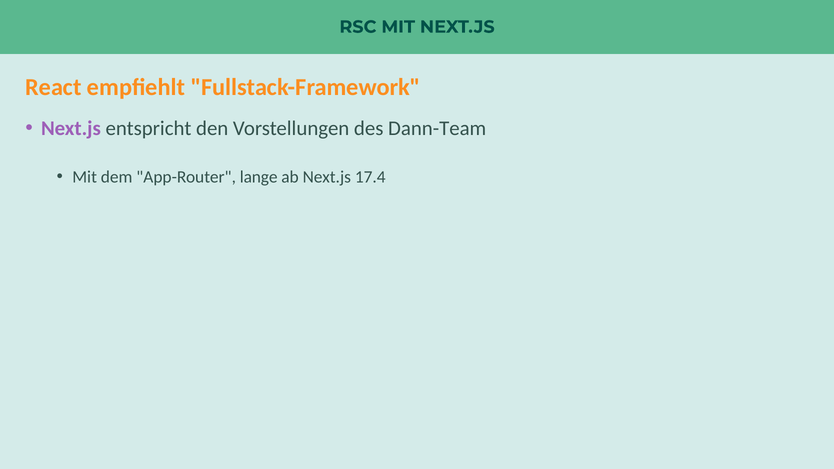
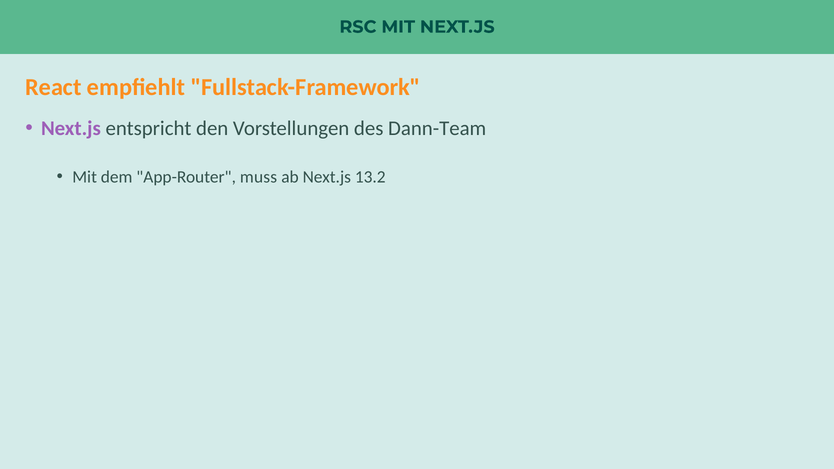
lange: lange -> muss (259, 177)
17.4: 17.4 -> 13.2 (370, 177)
